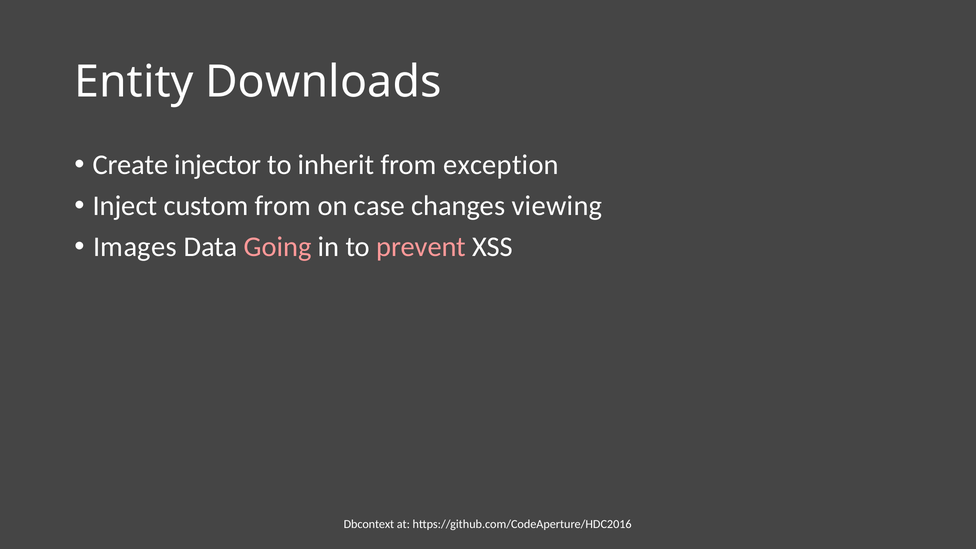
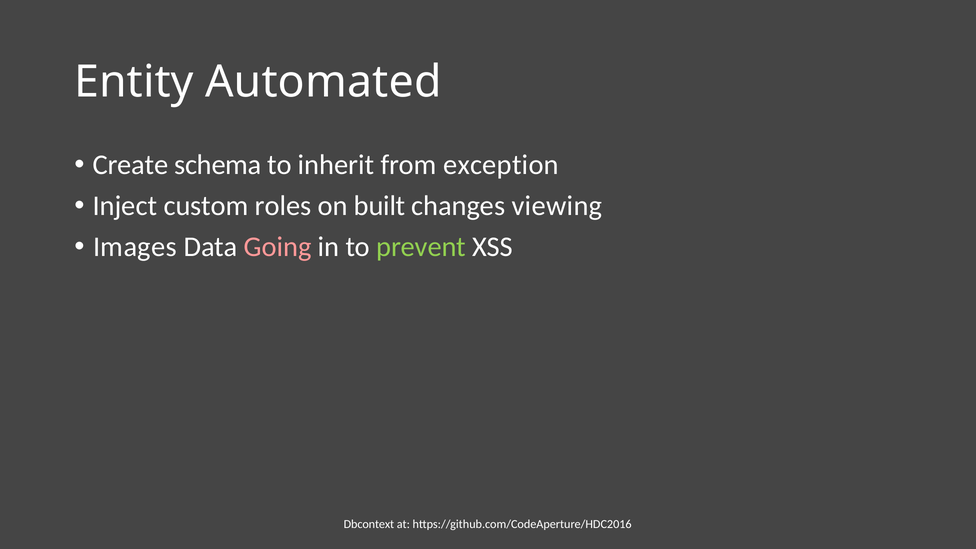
Downloads: Downloads -> Automated (323, 82)
injector: injector -> schema (218, 165)
custom from: from -> roles (283, 206)
case: case -> built (380, 206)
prevent colour: pink -> light green (421, 247)
